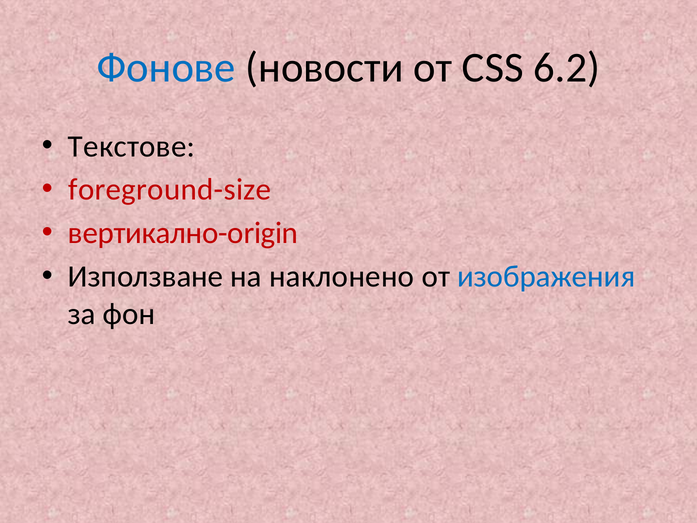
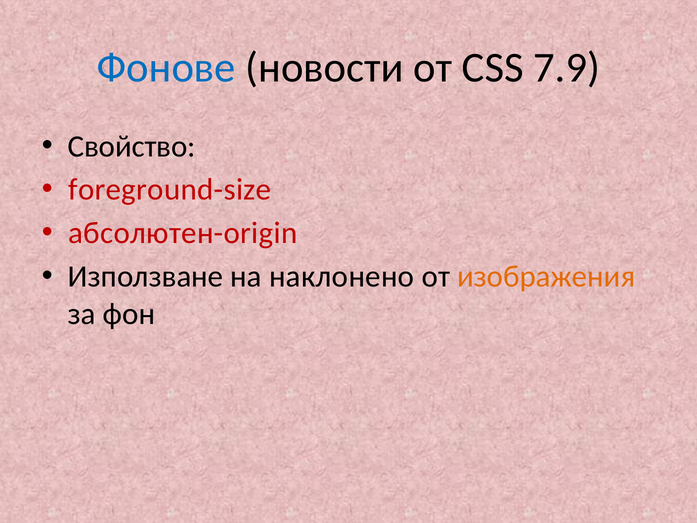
6.2: 6.2 -> 7.9 (567, 67)
Текстове: Текстове -> Свойство (132, 146)
вертикално-origin: вертикално-origin -> абсолютен-origin (183, 233)
изображения colour: blue -> orange (546, 276)
